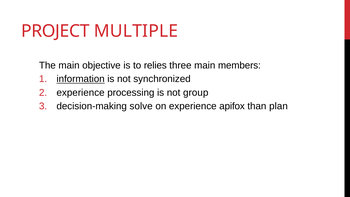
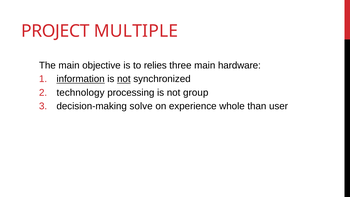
members: members -> hardware (239, 65)
not underline: none -> present (124, 79)
experience: experience -> technology (81, 93)
apifox: apifox -> whole (232, 106)
plan: plan -> user (279, 106)
